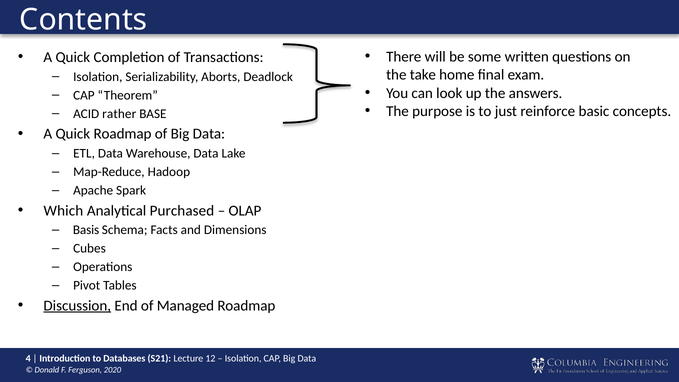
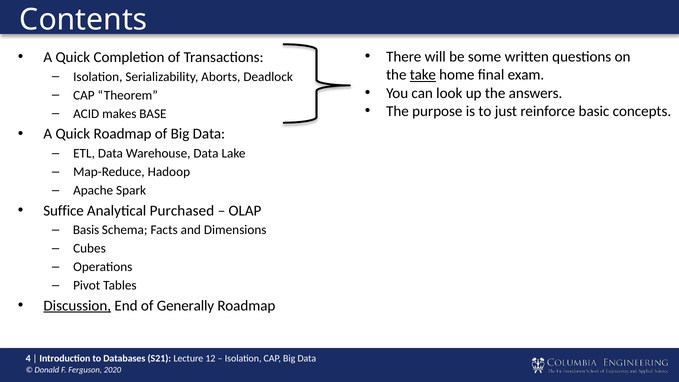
take underline: none -> present (423, 75)
rather: rather -> makes (119, 114)
Which: Which -> Suffice (64, 211)
Managed: Managed -> Generally (185, 306)
